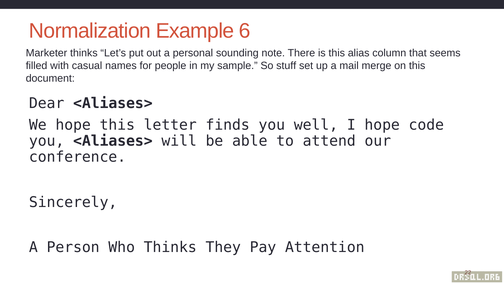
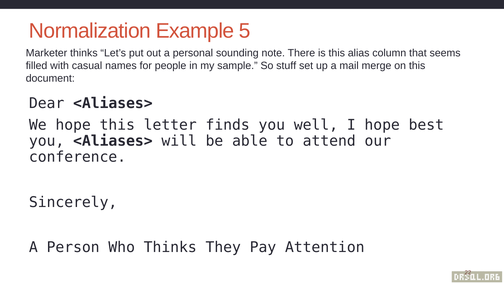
6: 6 -> 5 (245, 31)
code: code -> best (426, 125)
